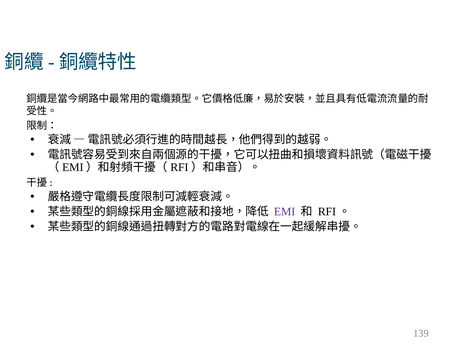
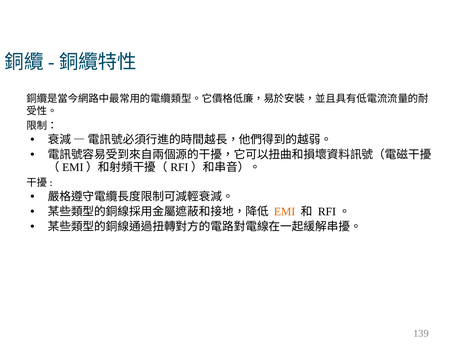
EMI colour: purple -> orange (285, 212)
